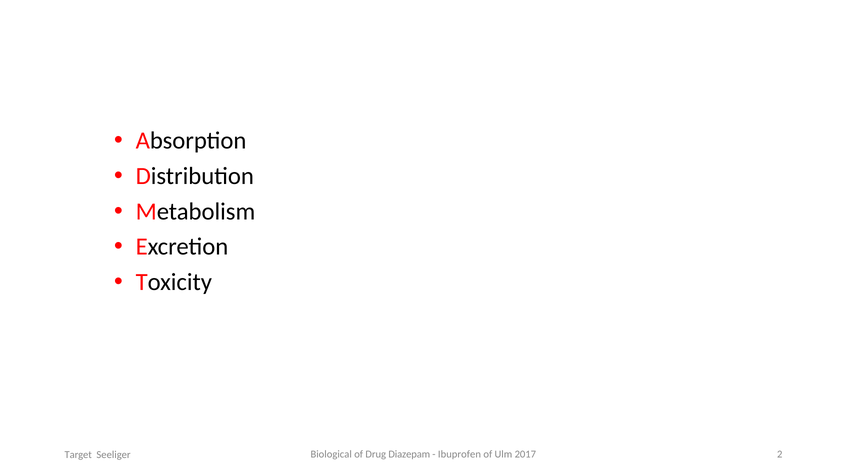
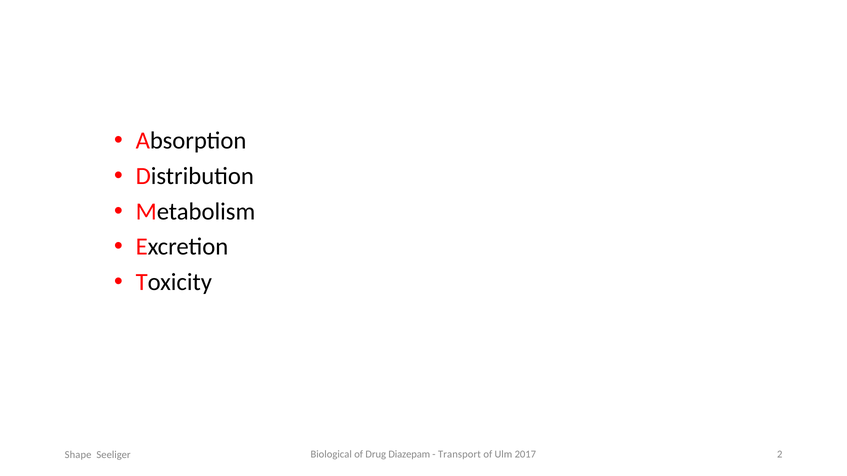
Ibuprofen: Ibuprofen -> Transport (459, 455)
Target: Target -> Shape (78, 455)
